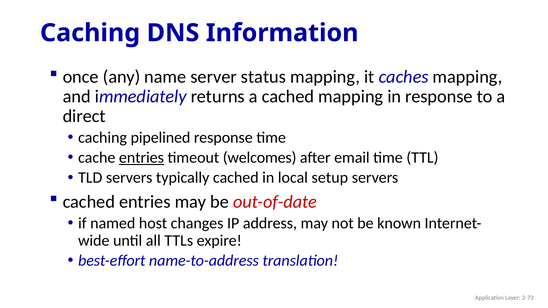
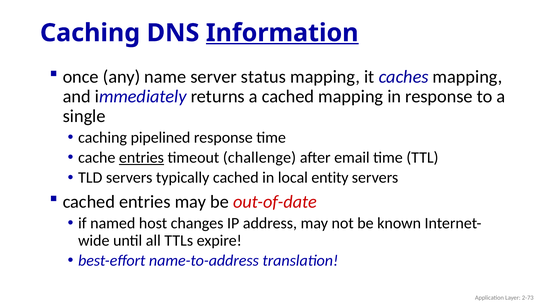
Information underline: none -> present (282, 33)
direct: direct -> single (84, 116)
welcomes: welcomes -> challenge (259, 158)
setup: setup -> entity (330, 178)
